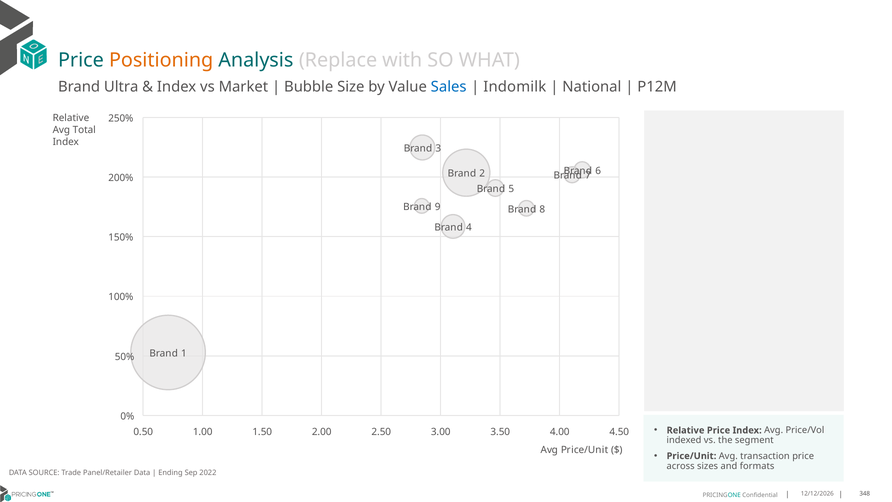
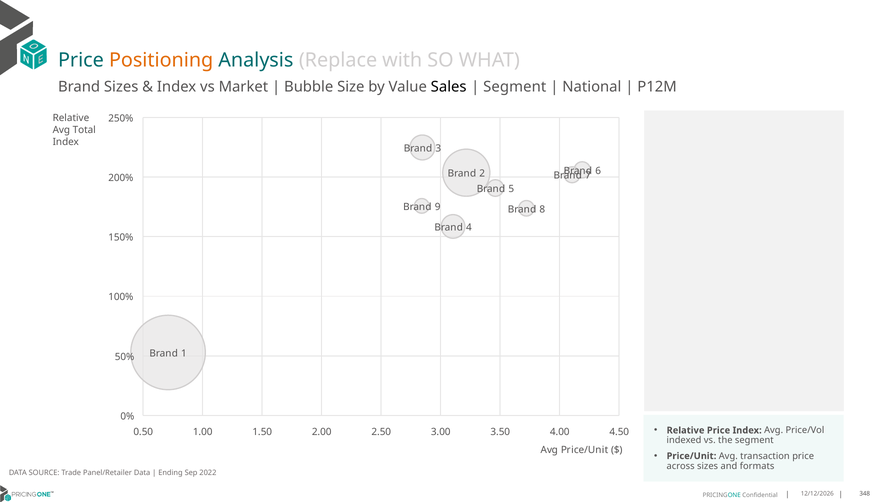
Brand Ultra: Ultra -> Sizes (121, 87)
Sales colour: blue -> black (449, 87)
Indomilk: Indomilk -> Segment (515, 87)
